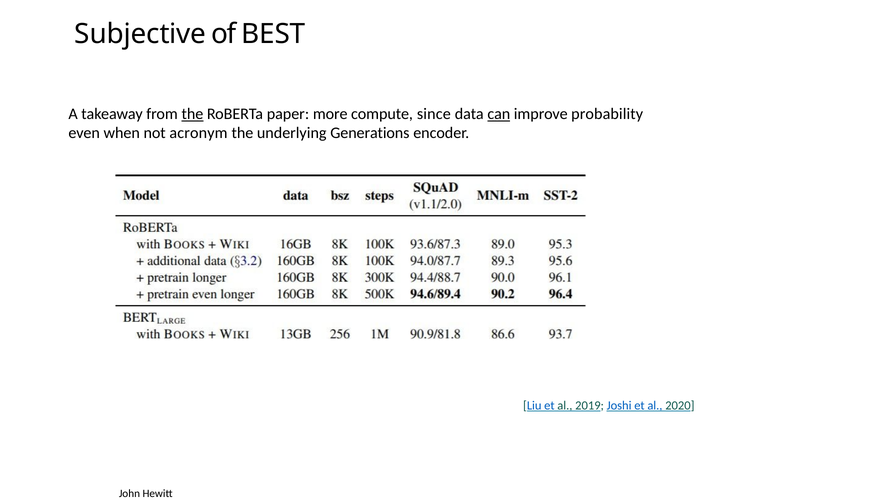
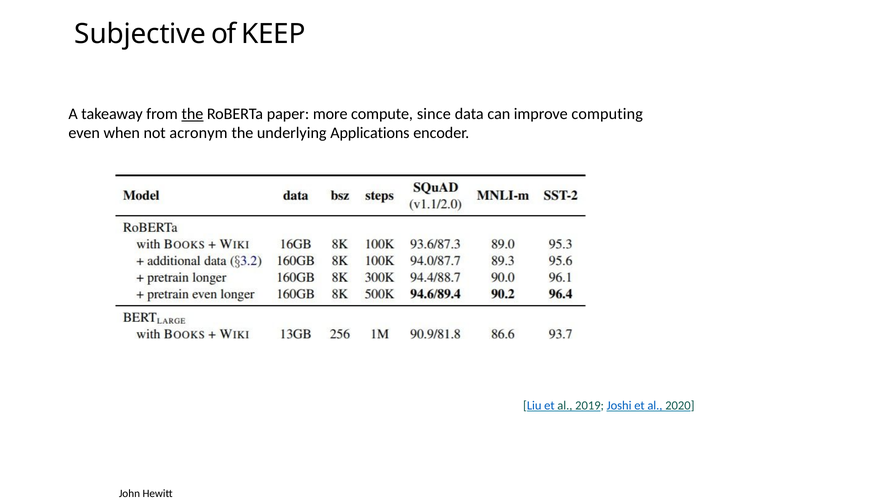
BEST: BEST -> KEEP (273, 34)
can underline: present -> none (499, 114)
probability: probability -> computing (607, 114)
Generations: Generations -> Applications (370, 133)
